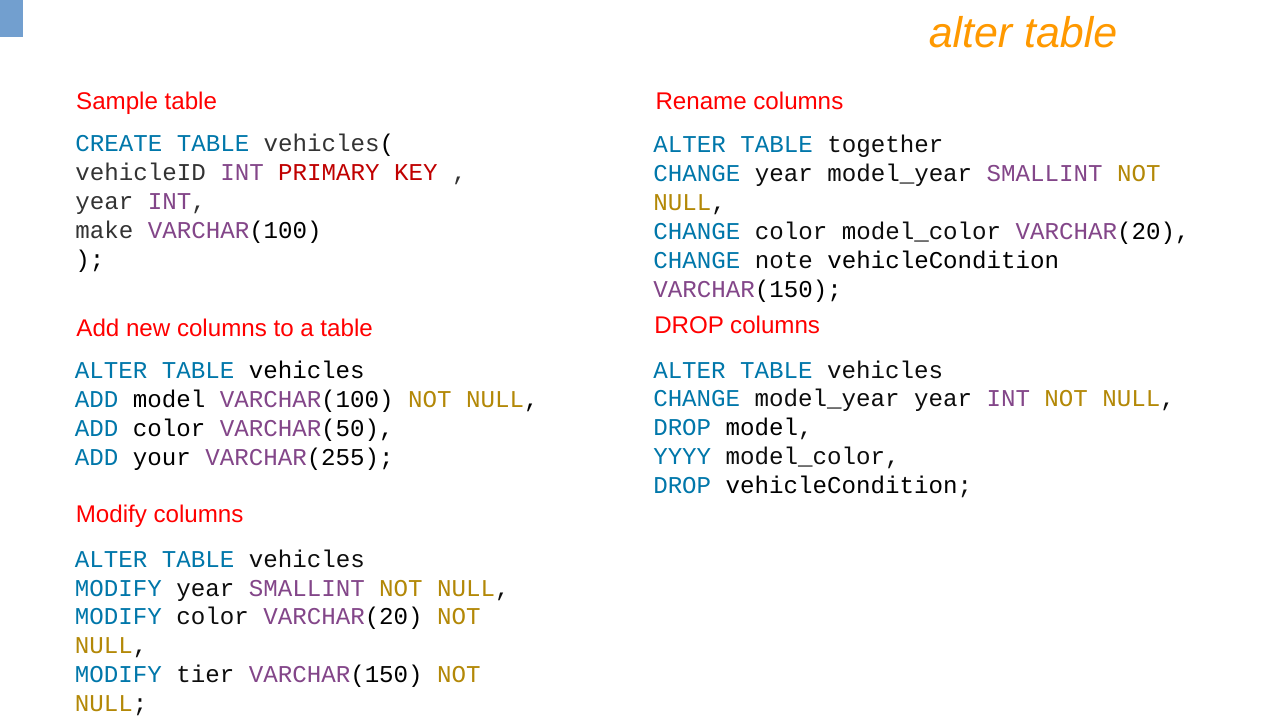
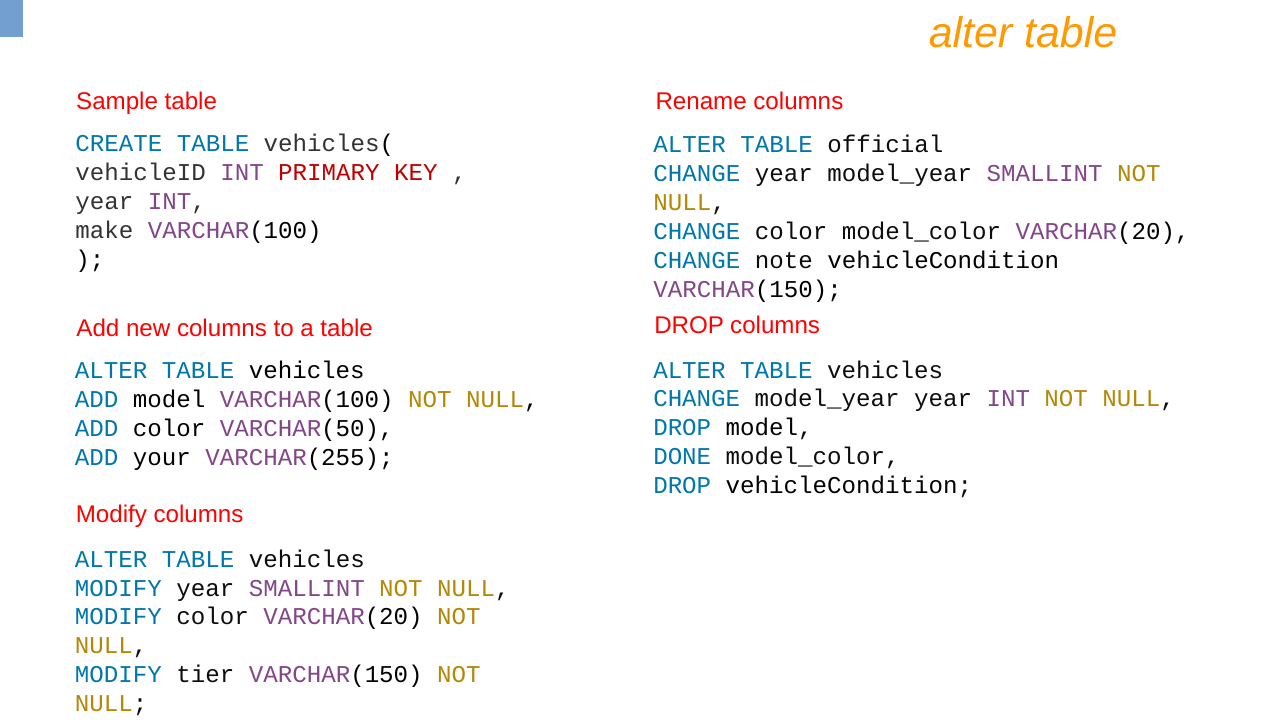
together: together -> official (885, 145)
YYYY: YYYY -> DONE (682, 457)
